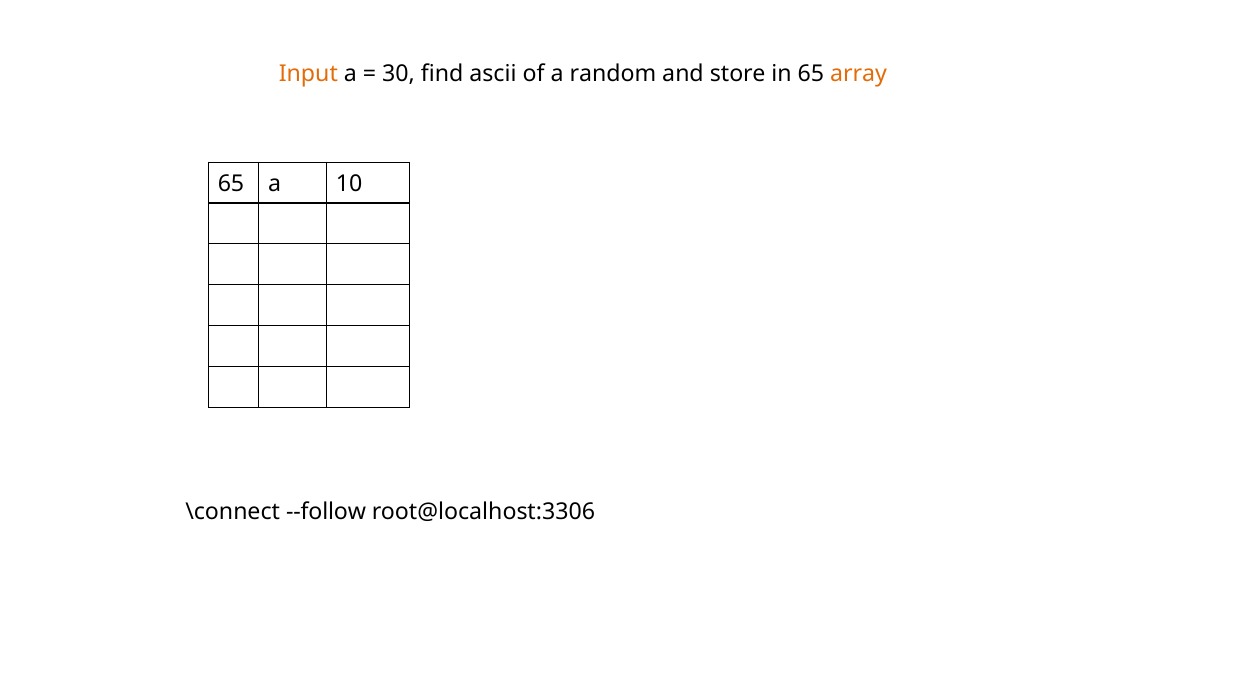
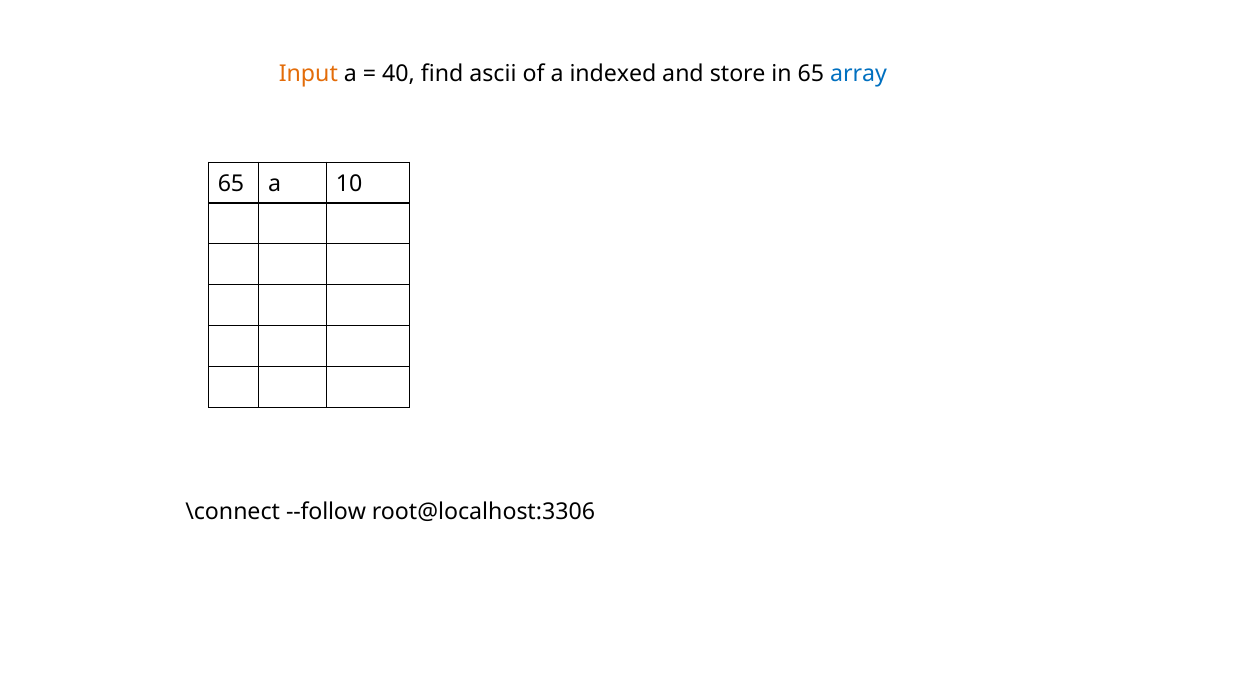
30: 30 -> 40 (399, 74)
random: random -> indexed (613, 74)
array colour: orange -> blue (859, 74)
